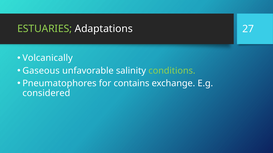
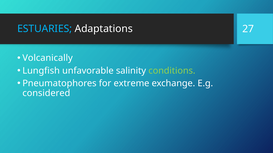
ESTUARIES colour: light green -> light blue (45, 29)
Gaseous: Gaseous -> Lungfish (41, 71)
contains: contains -> extreme (131, 84)
